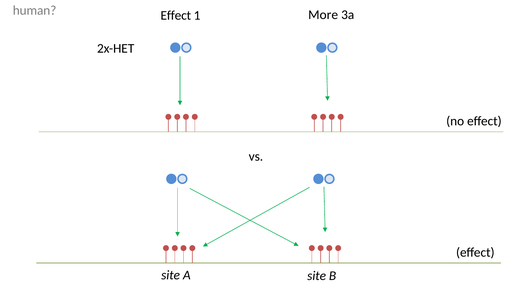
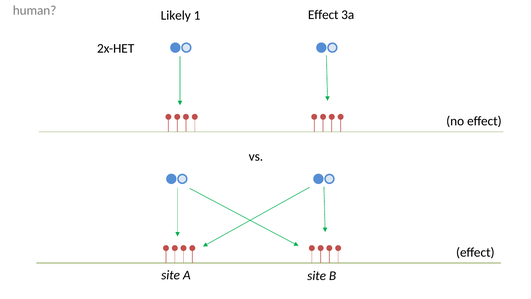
Effect: Effect -> Likely (176, 15)
1 More: More -> Effect (323, 15)
